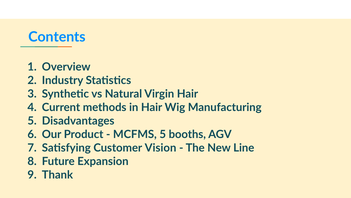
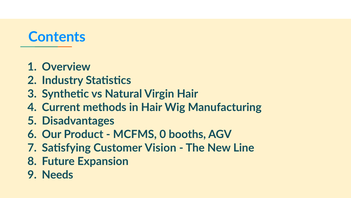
MCFMS 5: 5 -> 0 (163, 134)
Thank: Thank -> Needs (57, 174)
